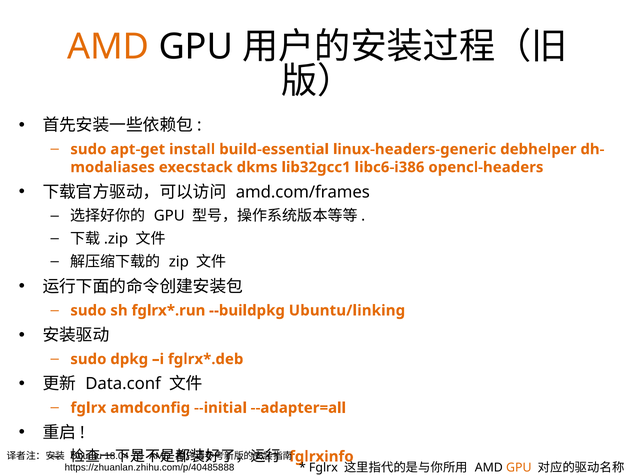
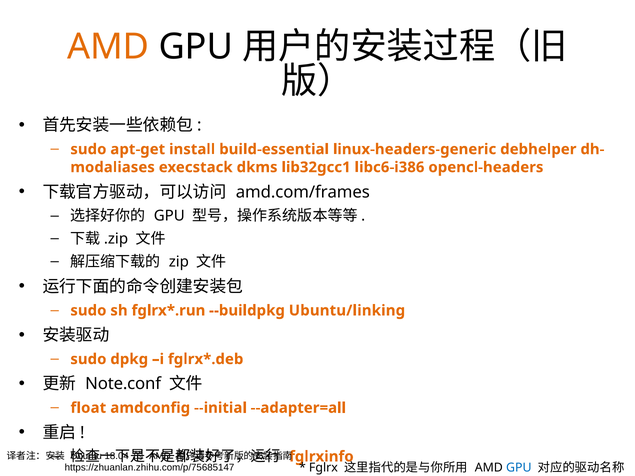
Data.conf: Data.conf -> Note.conf (123, 384)
fglrx: fglrx -> float (88, 408)
https://zhuanlan.zhihu.com/p/40485888: https://zhuanlan.zhihu.com/p/40485888 -> https://zhuanlan.zhihu.com/p/75685147 (149, 468)
GPU colour: orange -> blue (519, 468)
